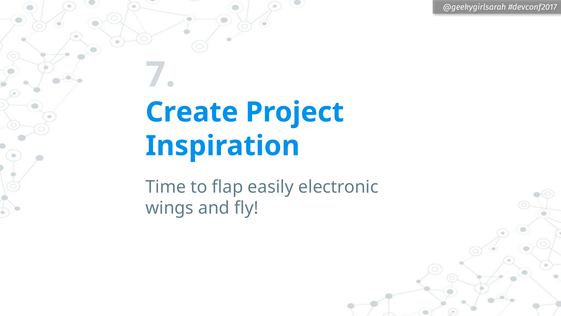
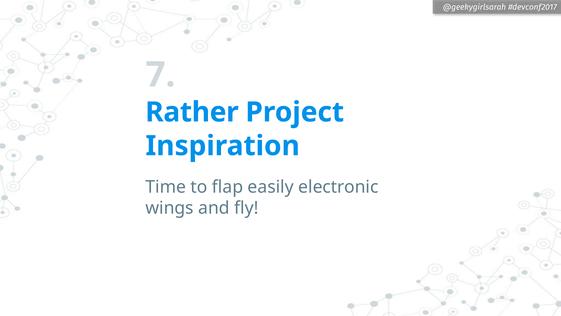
Create: Create -> Rather (192, 112)
